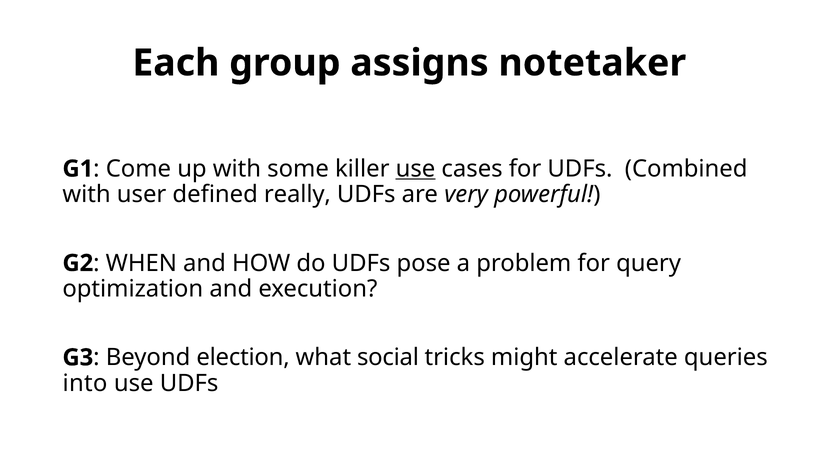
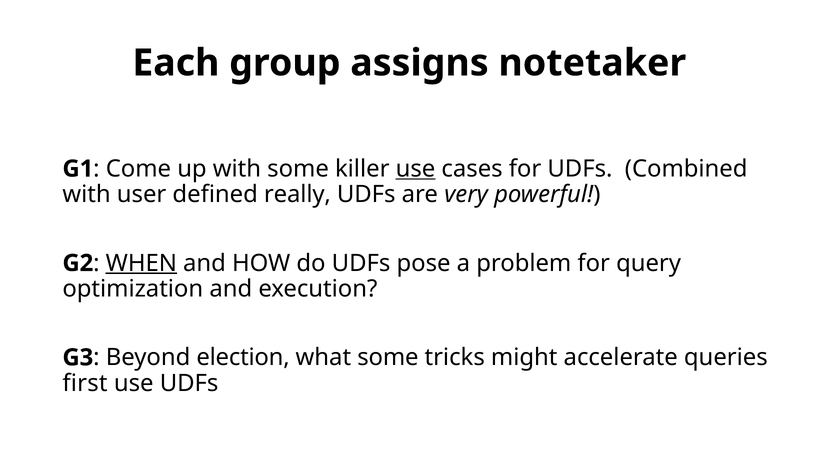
WHEN underline: none -> present (141, 263)
what social: social -> some (388, 357)
into: into -> first (85, 383)
